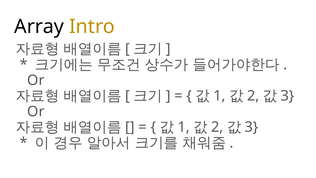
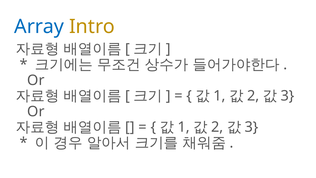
Array colour: black -> blue (39, 27)
